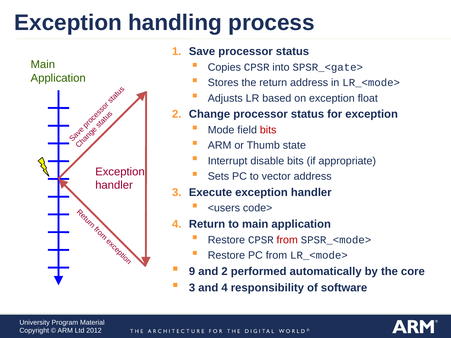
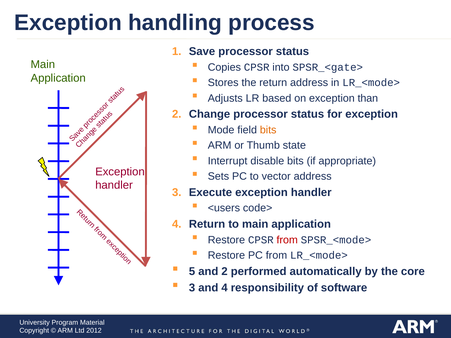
float: float -> than (368, 98)
bits colour: red -> orange (268, 130)
9: 9 -> 5 (192, 272)
